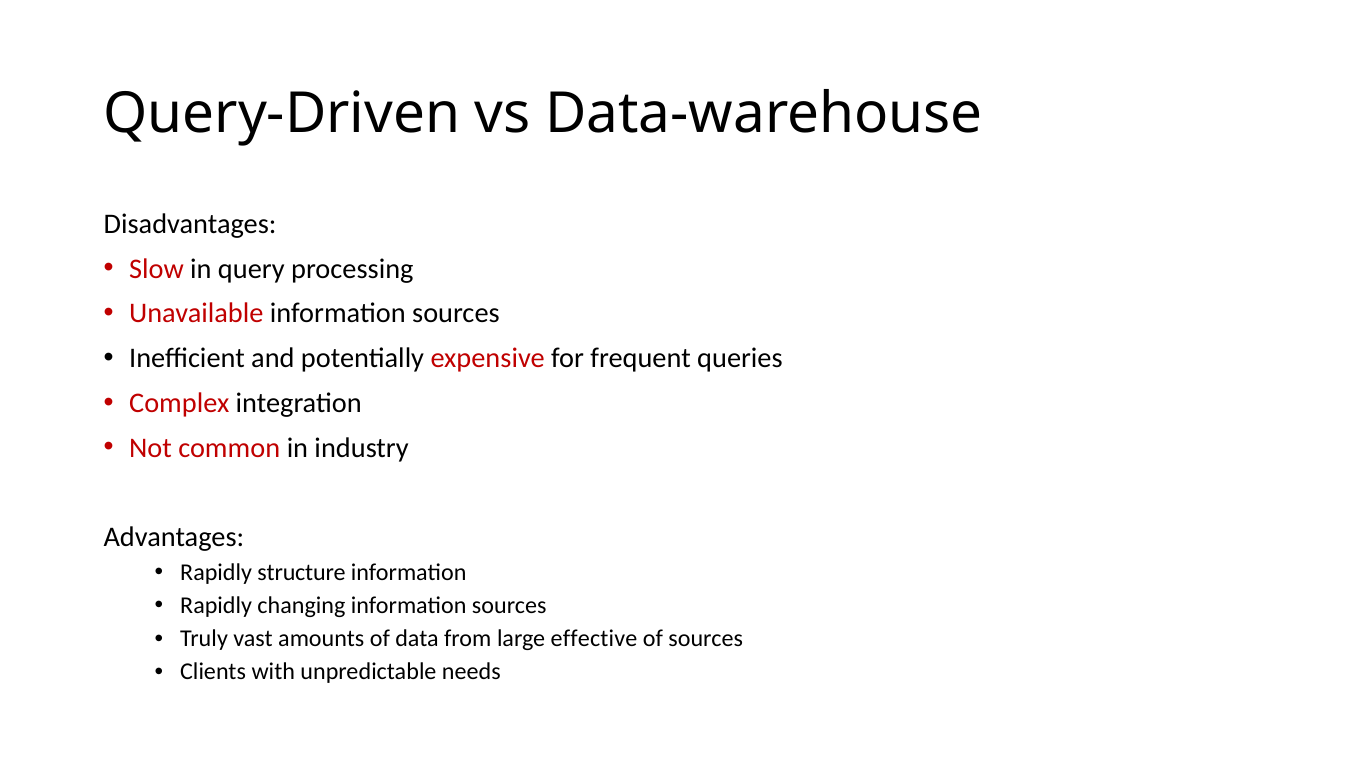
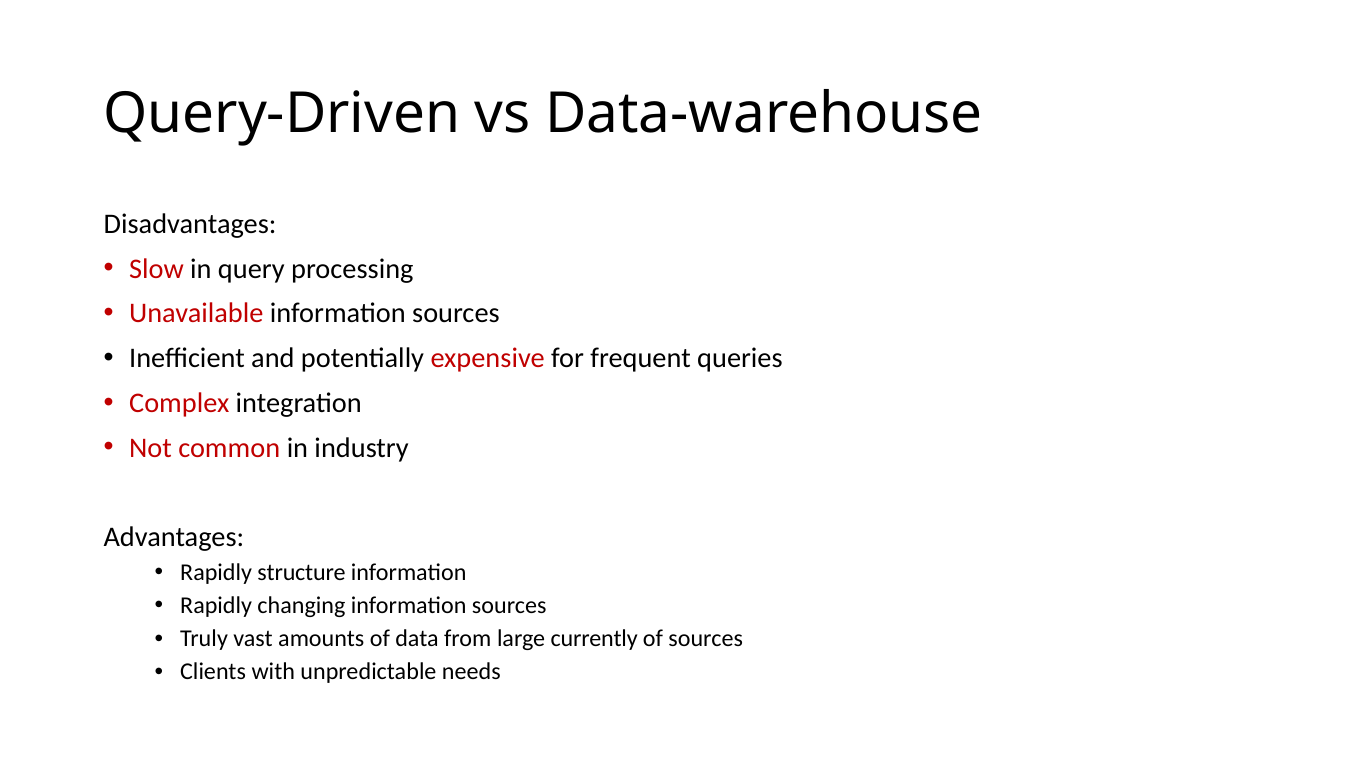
effective: effective -> currently (594, 639)
